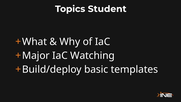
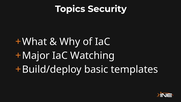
Student: Student -> Security (107, 9)
